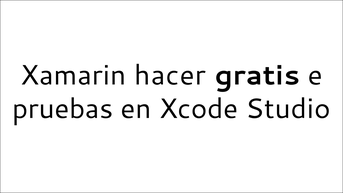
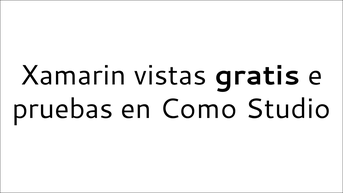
hacer: hacer -> vistas (170, 75)
Xcode: Xcode -> Como (198, 109)
